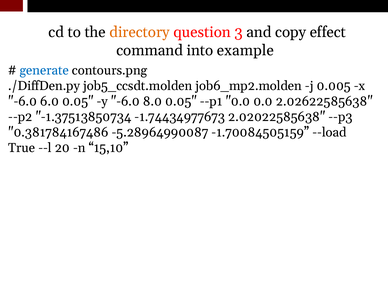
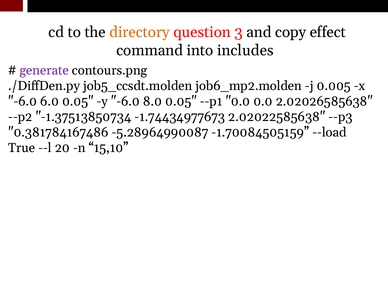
example: example -> includes (245, 50)
generate colour: blue -> purple (44, 70)
2.02622585638: 2.02622585638 -> 2.02026585638 (324, 101)
